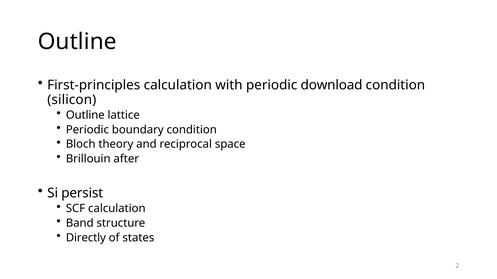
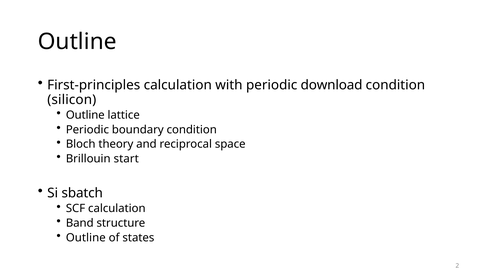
after: after -> start (126, 159)
persist: persist -> sbatch (82, 193)
Directly: Directly -> Outline (86, 238)
